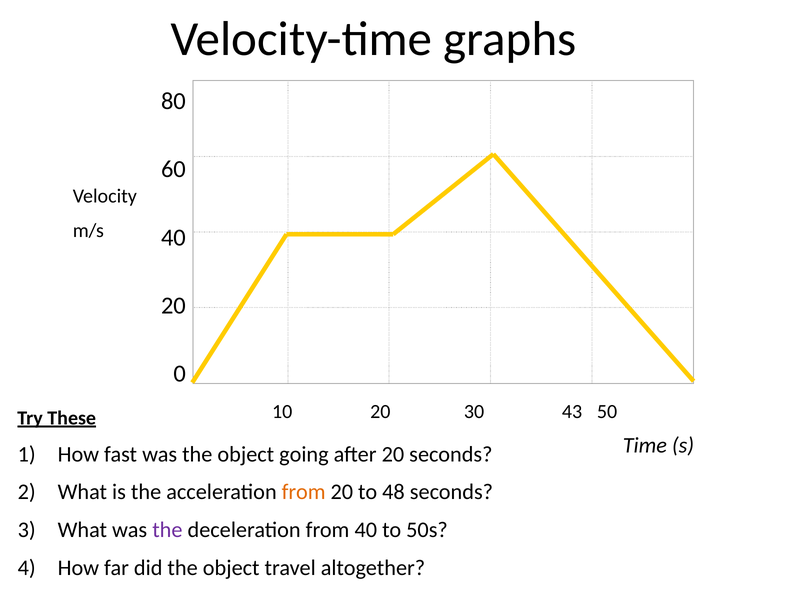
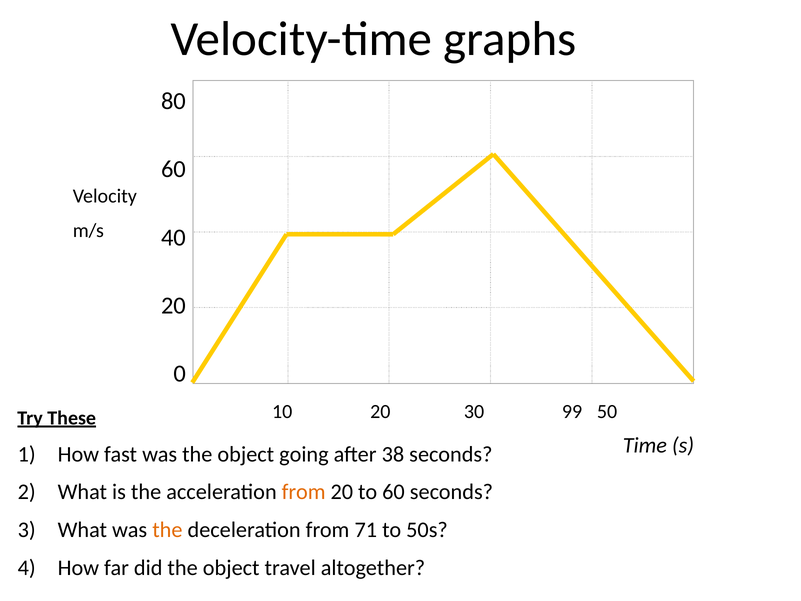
43: 43 -> 99 (572, 412)
after 20: 20 -> 38 (393, 454)
to 48: 48 -> 60 (393, 492)
the colour: purple -> orange (167, 530)
from 40: 40 -> 71 (366, 530)
